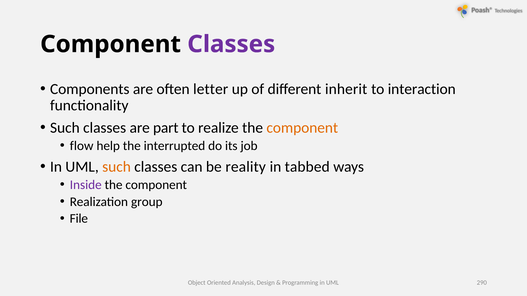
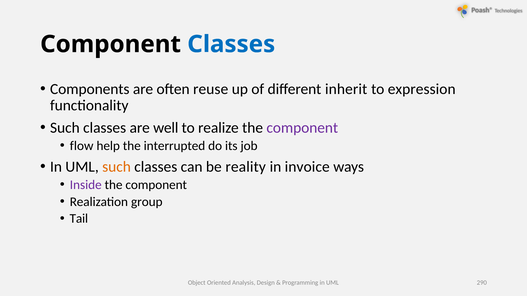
Classes colour: purple -> blue (231, 44)
letter: letter -> reuse (211, 89)
interaction: interaction -> expression (422, 89)
part: part -> well (166, 128)
component colour: orange -> purple (302, 128)
tabbed: tabbed -> invoice (307, 167)
File: File -> Tail (79, 219)
